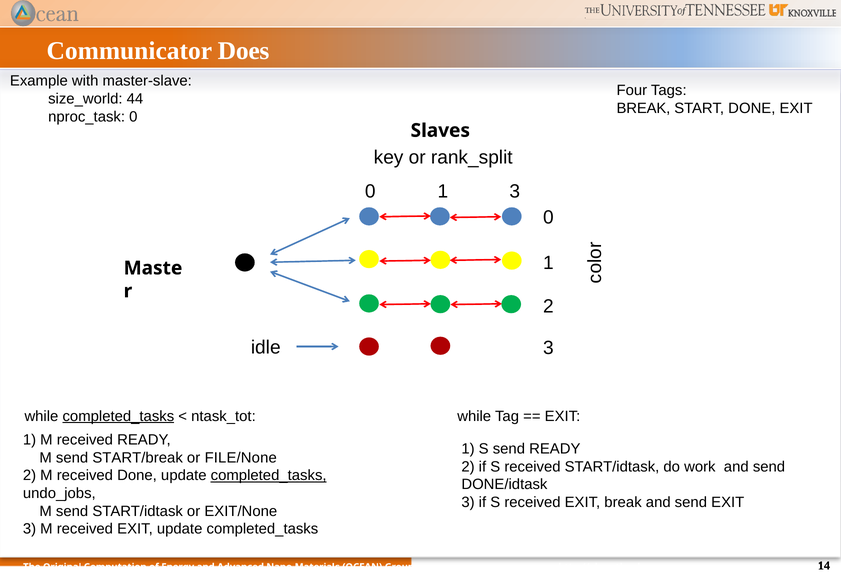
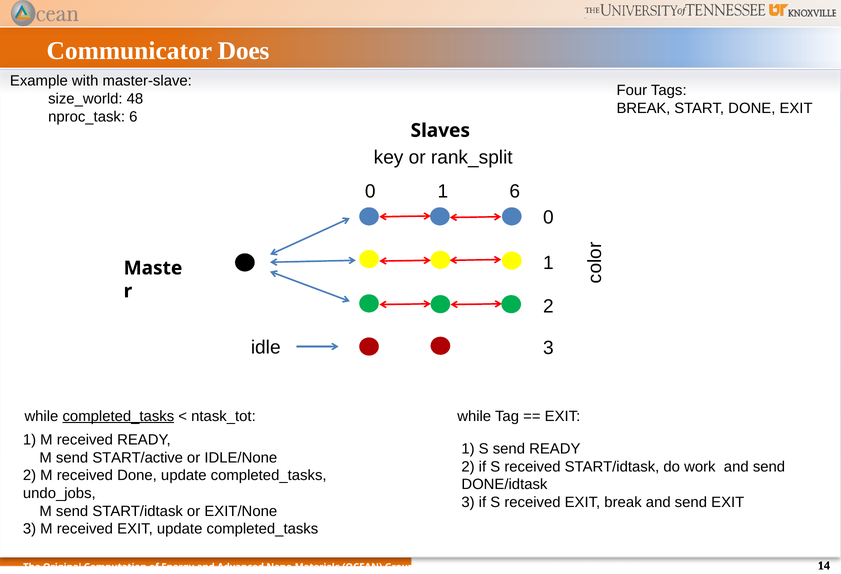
44: 44 -> 48 (135, 99)
nproc_task 0: 0 -> 6 (133, 117)
1 3: 3 -> 6 (515, 191)
START/break: START/break -> START/active (138, 457)
FILE/None: FILE/None -> IDLE/None (241, 457)
completed_tasks underline: present -> none (269, 475)
